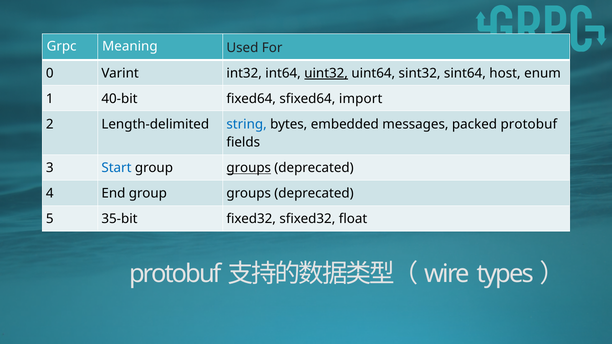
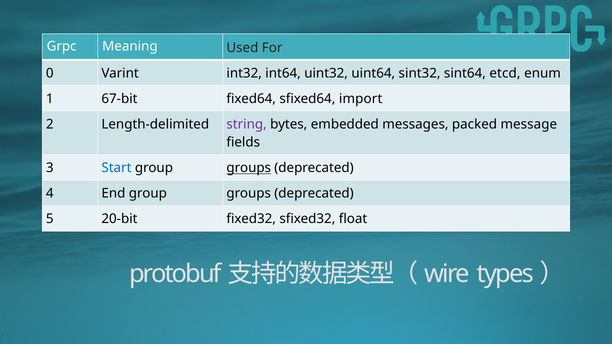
uint32 underline: present -> none (326, 73)
host: host -> etcd (505, 73)
40-bit: 40-bit -> 67-bit (120, 99)
string colour: blue -> purple (247, 124)
packed protobuf: protobuf -> message (529, 124)
35-bit: 35-bit -> 20-bit (120, 219)
